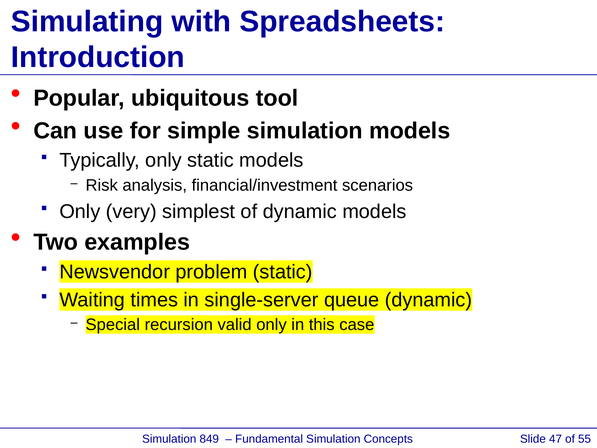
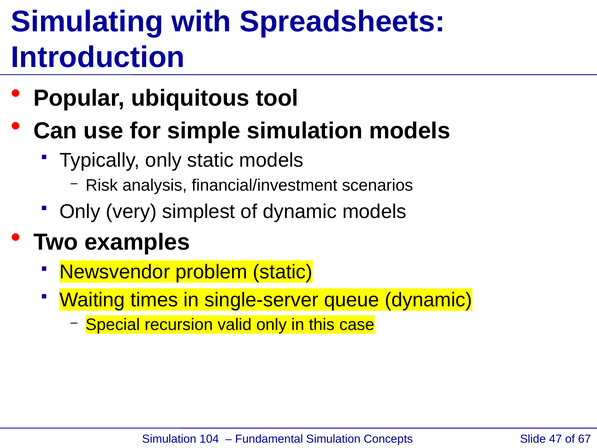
849: 849 -> 104 (209, 439)
55: 55 -> 67 (585, 439)
